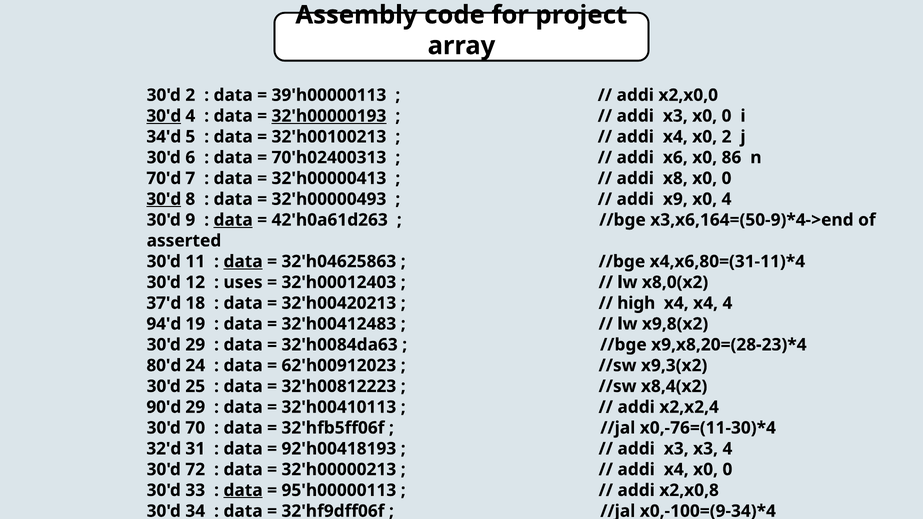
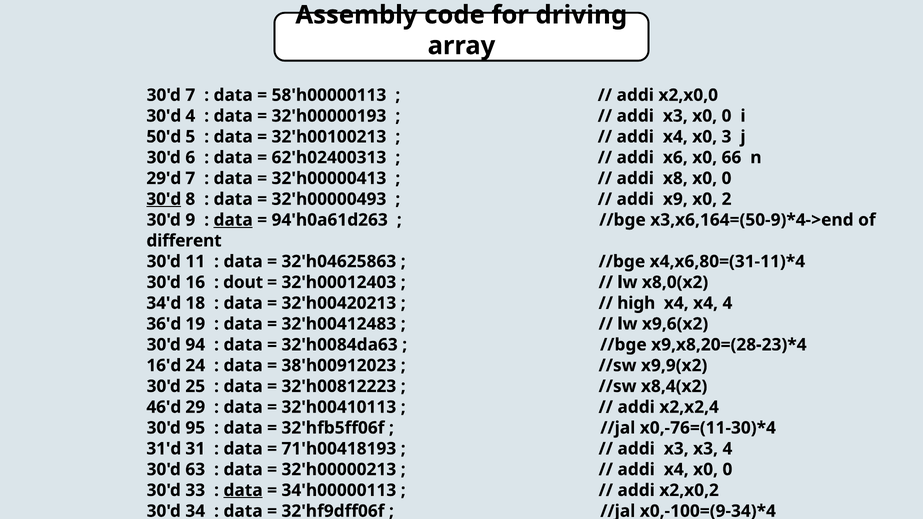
project: project -> driving (581, 15)
30'd 2: 2 -> 7 (190, 95)
39'h00000113: 39'h00000113 -> 58'h00000113 (329, 95)
30'd underline: present -> none (164, 116)
32'h00000193 underline: present -> none (329, 116)
34'd: 34'd -> 50'd (164, 137)
x0 2: 2 -> 3 (727, 137)
70'h02400313: 70'h02400313 -> 62'h02400313 (329, 158)
86: 86 -> 66 (731, 158)
70'd: 70'd -> 29'd (164, 178)
x0 4: 4 -> 2 (727, 199)
42'h0a61d263: 42'h0a61d263 -> 94'h0a61d263 (330, 220)
asserted: asserted -> different (184, 241)
data underline: present -> none (243, 262)
12: 12 -> 16 (195, 282)
uses: uses -> dout (243, 282)
37'd: 37'd -> 34'd (164, 303)
94'd: 94'd -> 36'd (164, 324)
x9,8(x2: x9,8(x2 -> x9,6(x2 (675, 324)
30'd 29: 29 -> 94 (195, 345)
80'd: 80'd -> 16'd (164, 366)
62'h00912023: 62'h00912023 -> 38'h00912023 (339, 366)
x9,3(x2: x9,3(x2 -> x9,9(x2 (674, 366)
90'd: 90'd -> 46'd (164, 407)
70: 70 -> 95 (195, 428)
32'd: 32'd -> 31'd (164, 449)
92'h00418193: 92'h00418193 -> 71'h00418193 (339, 449)
72: 72 -> 63 (195, 470)
95'h00000113: 95'h00000113 -> 34'h00000113 (339, 490)
x2,x0,8: x2,x0,8 -> x2,x0,2 (689, 490)
